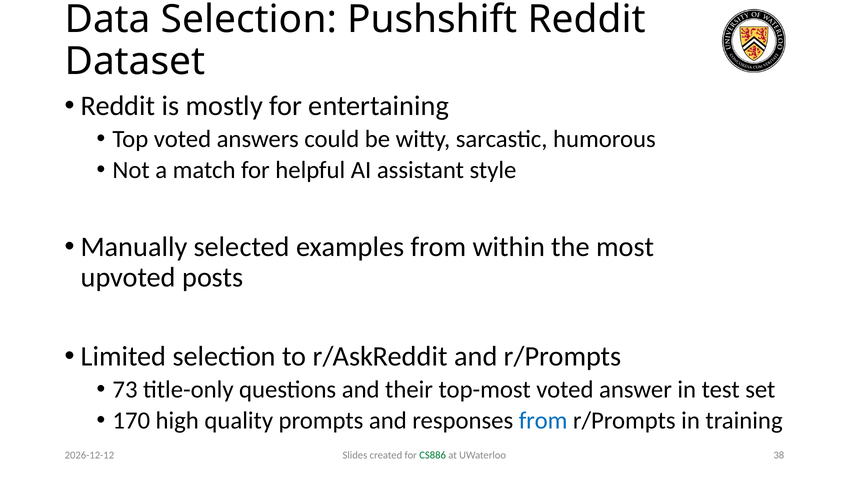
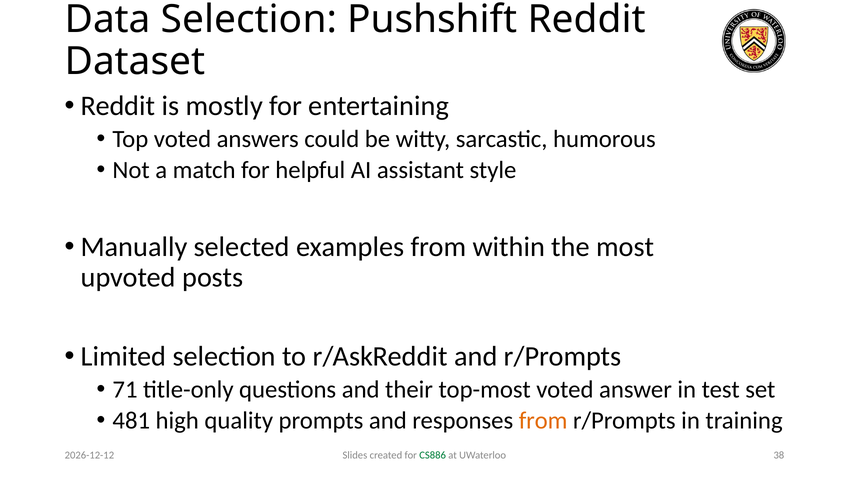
73: 73 -> 71 (125, 390)
170: 170 -> 481 (131, 421)
from colour: blue -> orange (543, 421)
